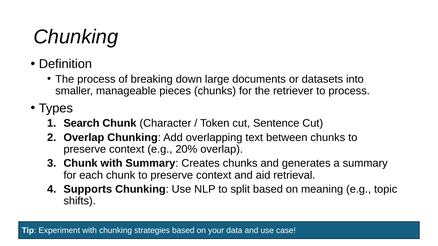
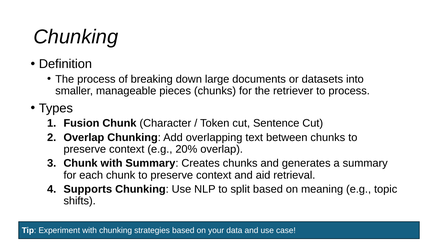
Search: Search -> Fusion (81, 124)
